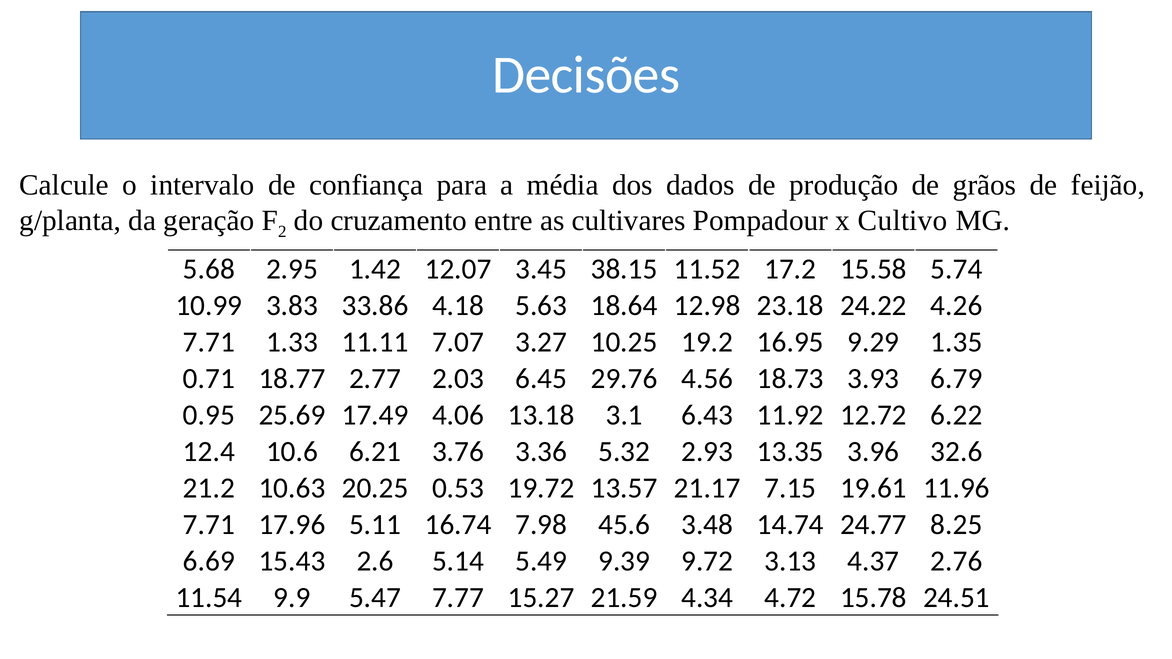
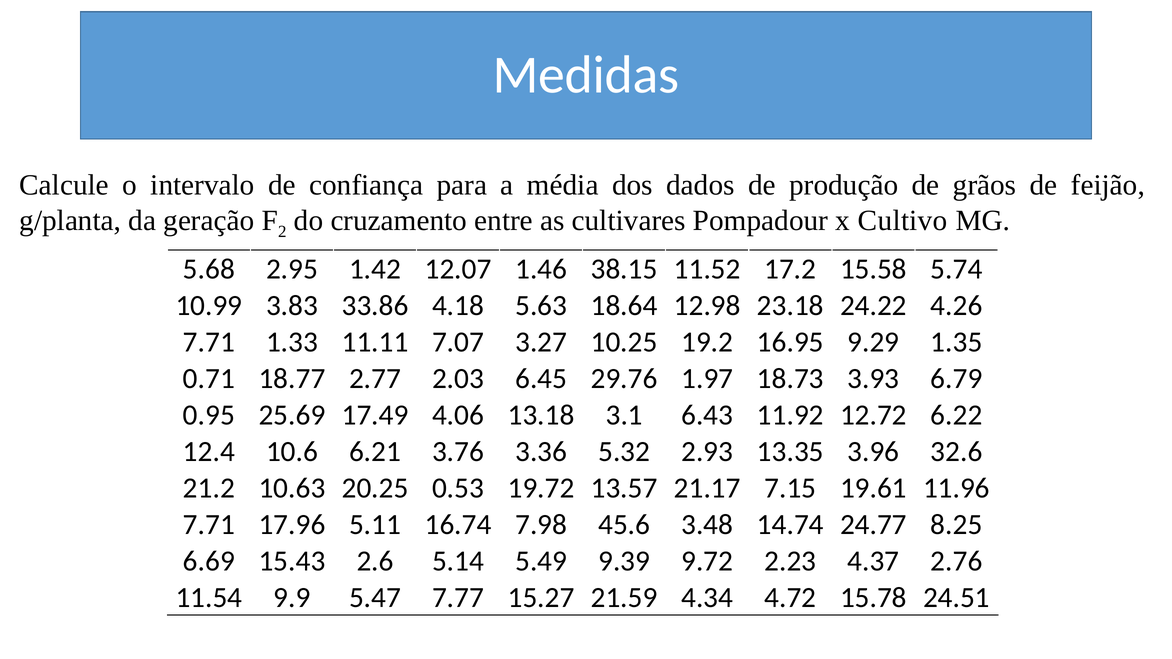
Decisões: Decisões -> Medidas (586, 75)
3.45: 3.45 -> 1.46 (541, 269)
4.56: 4.56 -> 1.97 (707, 379)
3.13: 3.13 -> 2.23 (790, 561)
